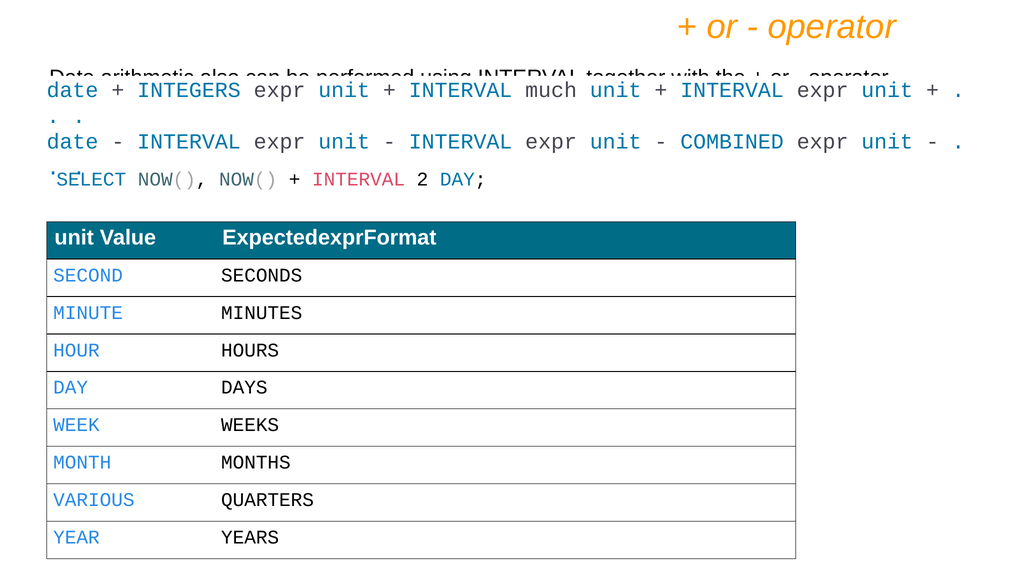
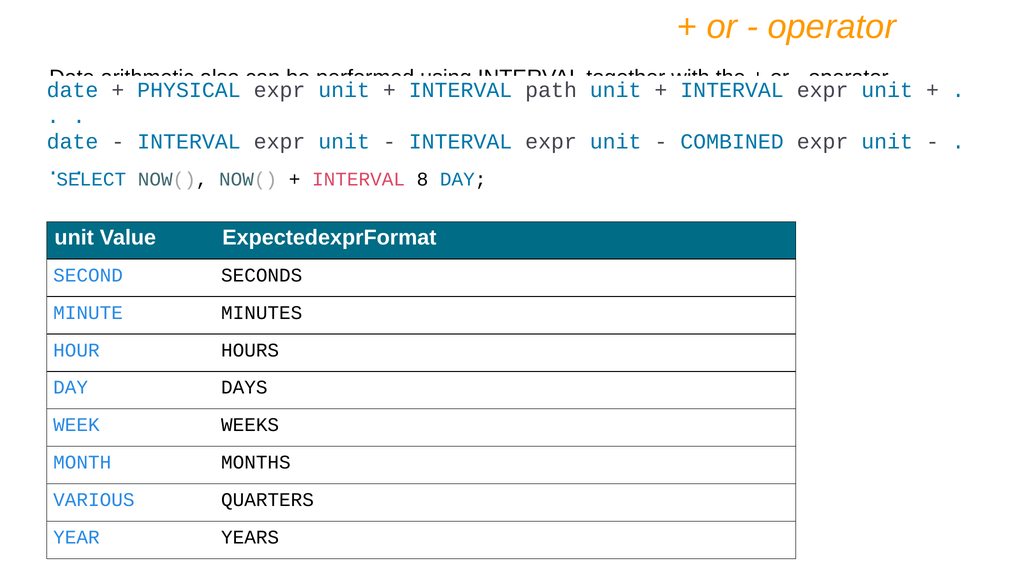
INTEGERS: INTEGERS -> PHYSICAL (189, 90)
much: much -> path (551, 90)
2: 2 -> 8 (422, 179)
